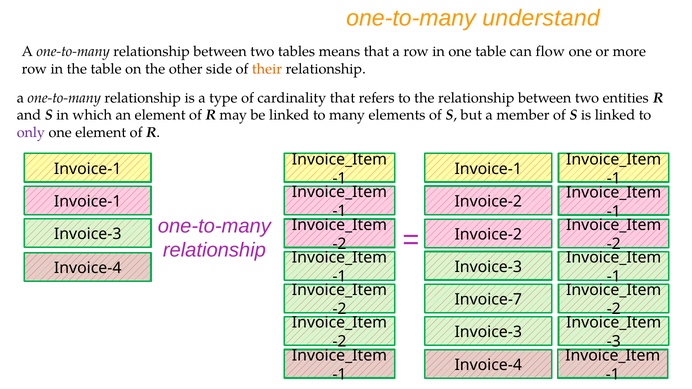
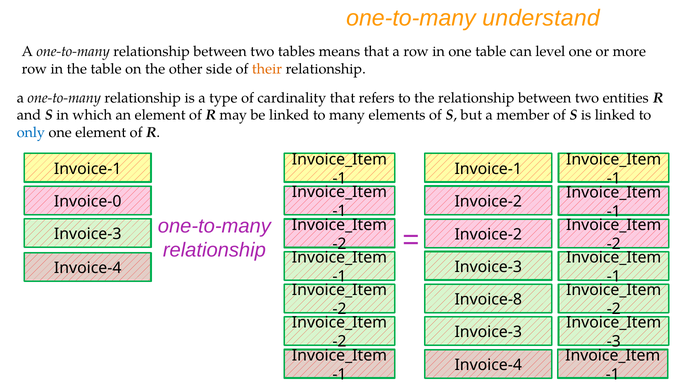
flow: flow -> level (550, 52)
only colour: purple -> blue (31, 132)
Invoice-1: Invoice-1 -> Invoice-0 (88, 202)
Invoice-7: Invoice-7 -> Invoice-8 (488, 300)
